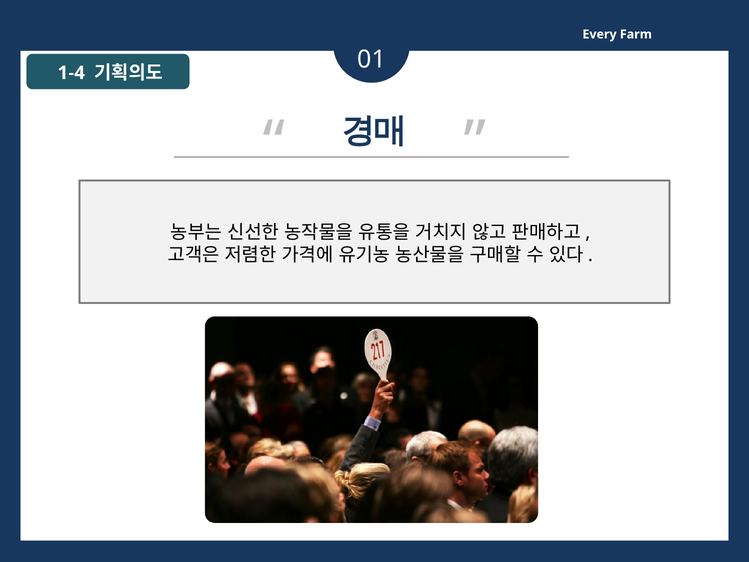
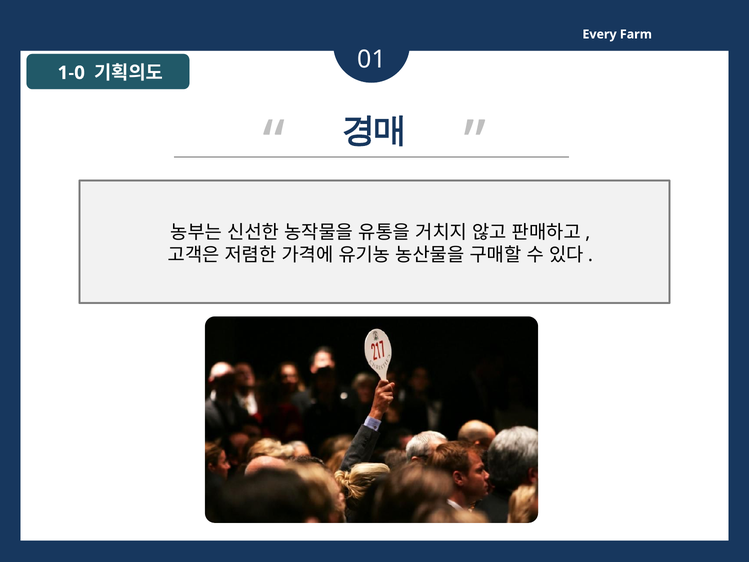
1-4: 1-4 -> 1-0 (71, 73)
